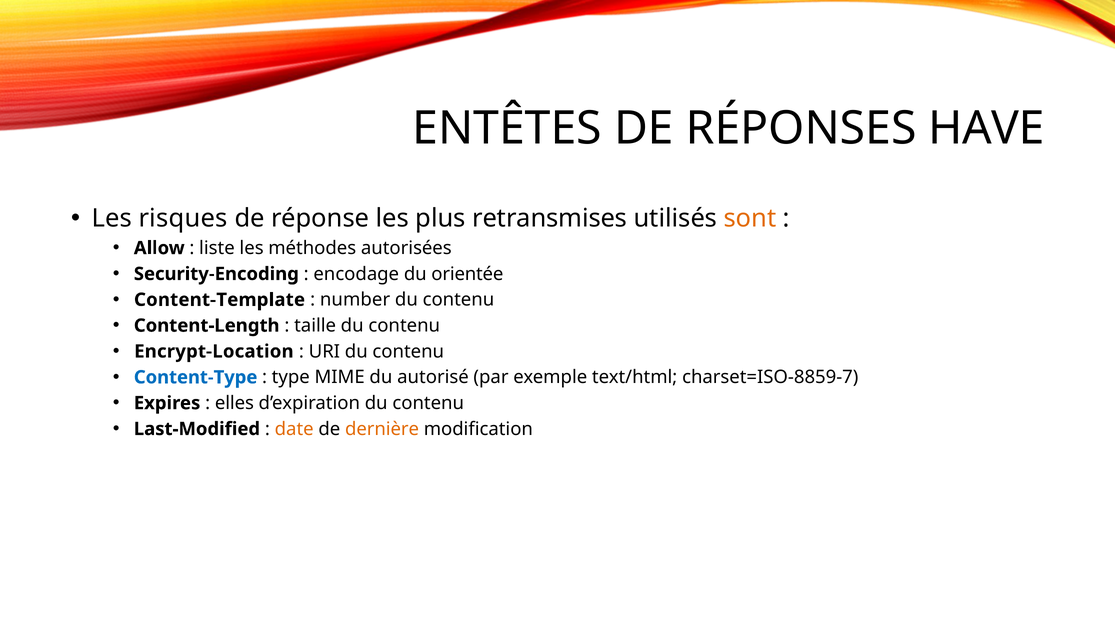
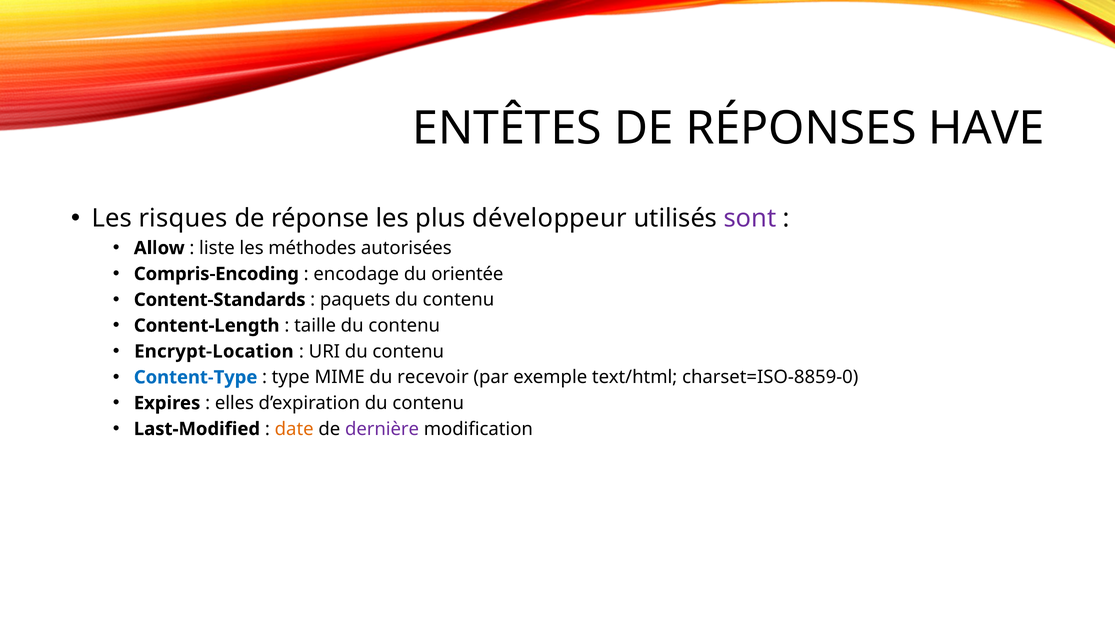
retransmises: retransmises -> développeur (550, 219)
sont colour: orange -> purple (750, 219)
Security-Encoding: Security-Encoding -> Compris-Encoding (216, 274)
Content-Template: Content-Template -> Content-Standards (220, 300)
number: number -> paquets (355, 300)
autorisé: autorisé -> recevoir (433, 377)
charset=ISO-8859-7: charset=ISO-8859-7 -> charset=ISO-8859-0 (770, 377)
dernière colour: orange -> purple (382, 429)
